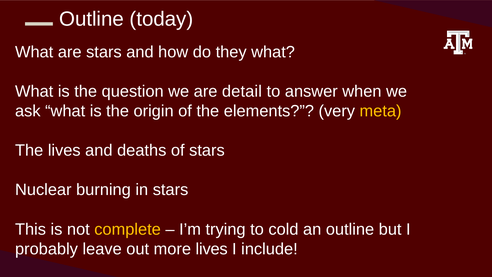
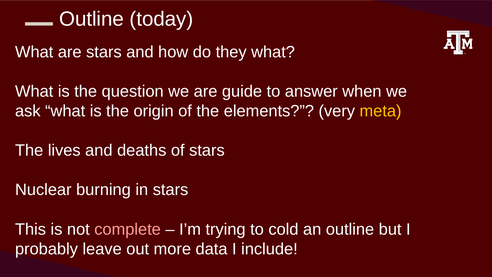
detail: detail -> guide (242, 91)
complete colour: yellow -> pink (128, 229)
more lives: lives -> data (212, 249)
